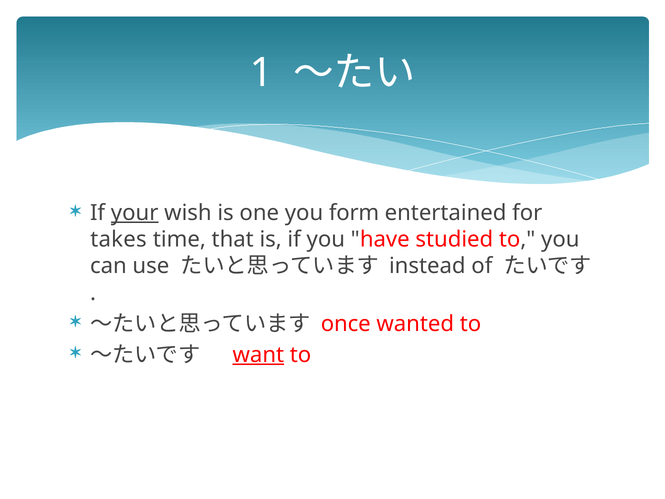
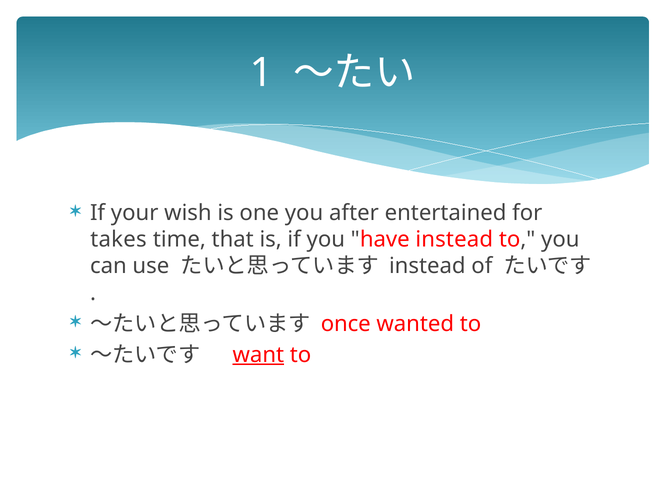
your underline: present -> none (135, 213)
form: form -> after (354, 213)
have studied: studied -> instead (454, 239)
